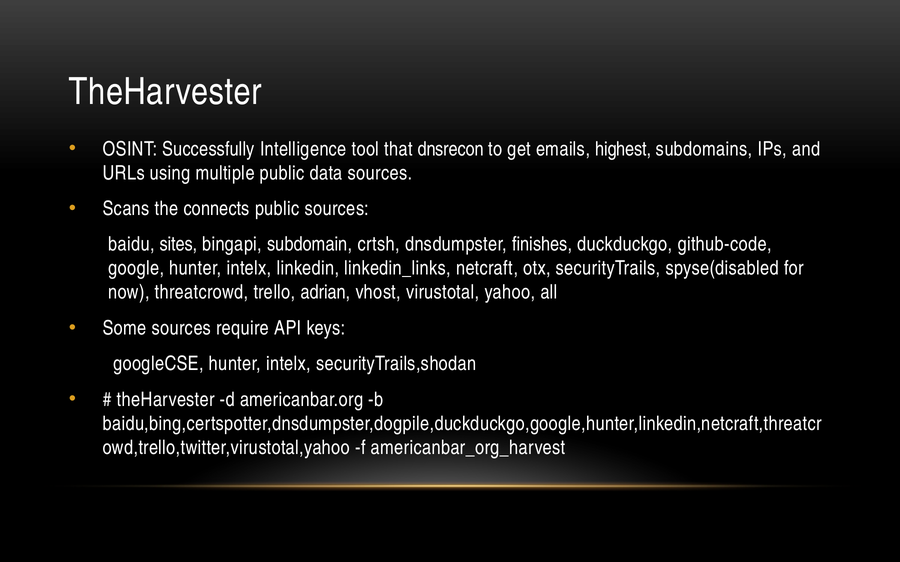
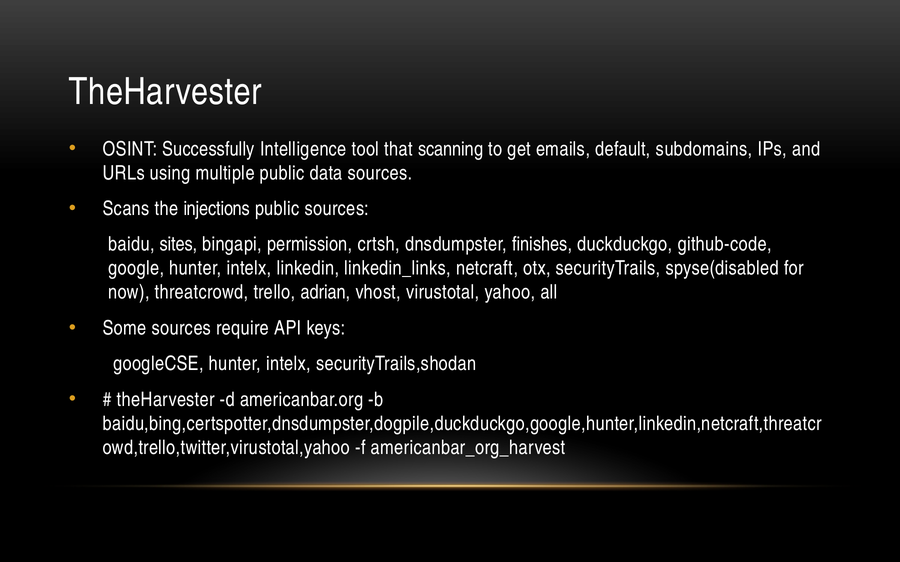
dnsrecon: dnsrecon -> scanning (451, 149)
highest: highest -> default (623, 149)
connects: connects -> injections (217, 209)
subdomain: subdomain -> permission (310, 245)
